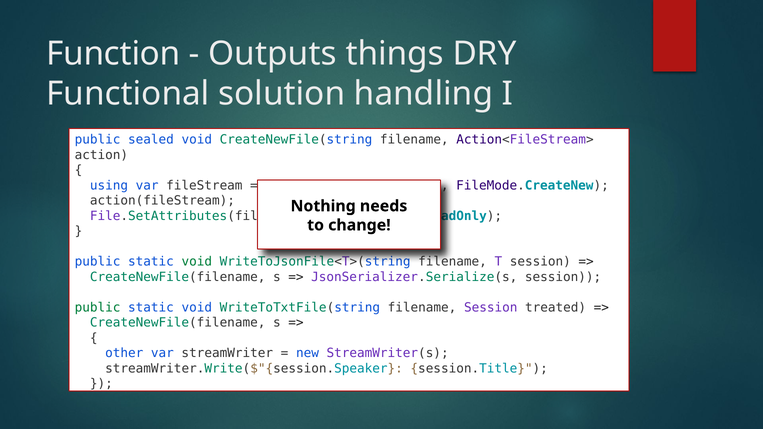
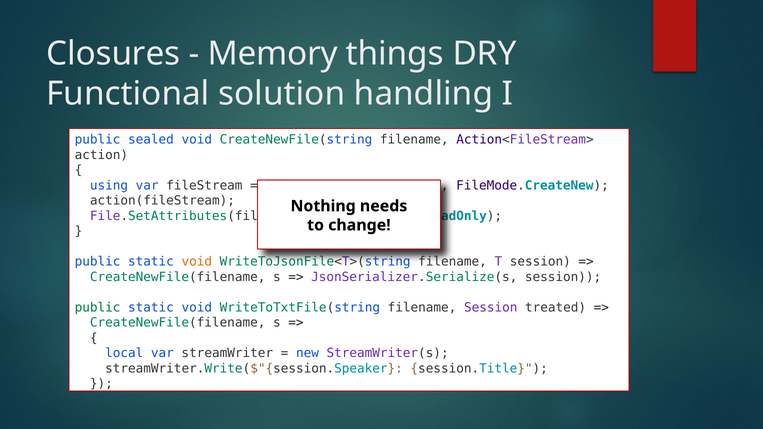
Function: Function -> Closures (113, 54)
Outputs: Outputs -> Memory (273, 54)
void colour: green -> orange (197, 262)
other: other -> local (124, 353)
